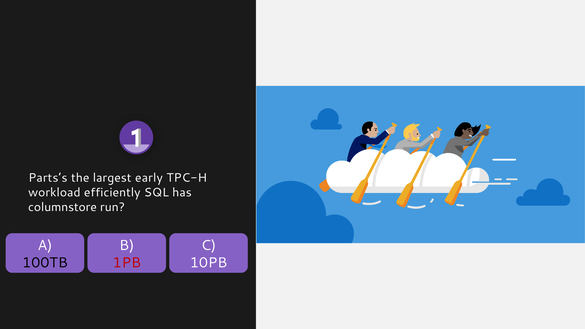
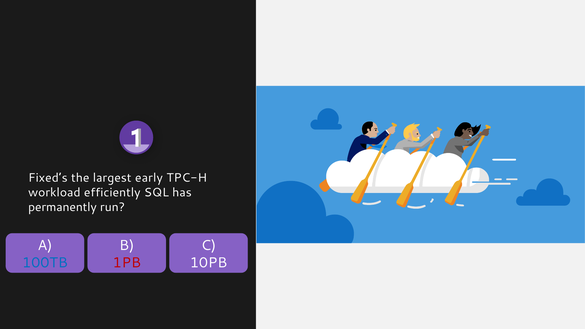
Parts’s: Parts’s -> Fixed’s (48, 178)
columnstore: columnstore -> permanently (62, 207)
100TB colour: black -> blue (45, 263)
